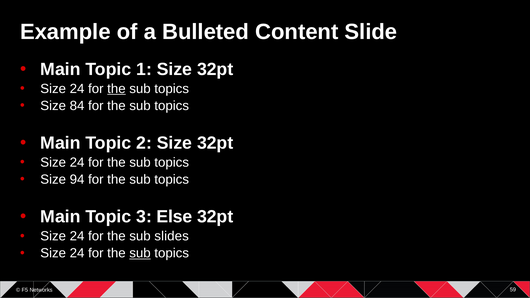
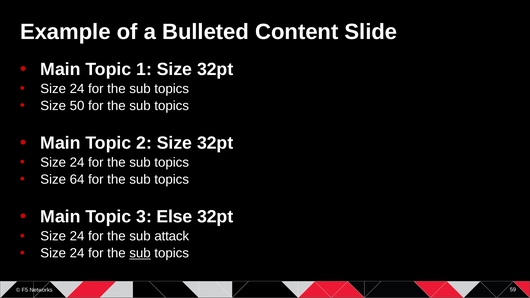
the underline: present -> none (116, 89)
84: 84 -> 50 (77, 106)
94: 94 -> 64 (77, 180)
slides: slides -> attack (172, 236)
